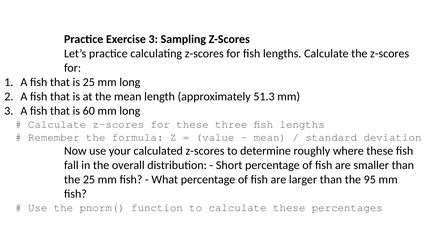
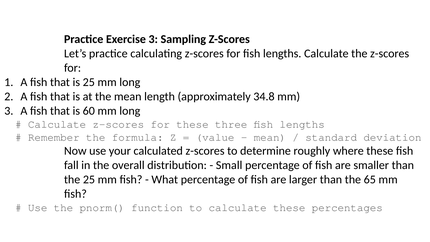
51.3: 51.3 -> 34.8 (264, 96)
Short: Short -> Small (229, 165)
95: 95 -> 65 (370, 180)
